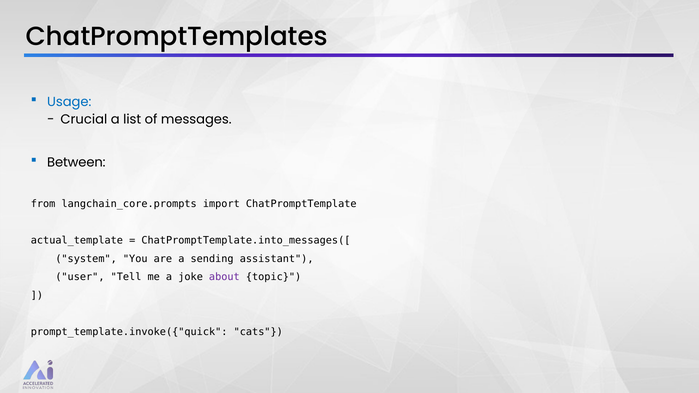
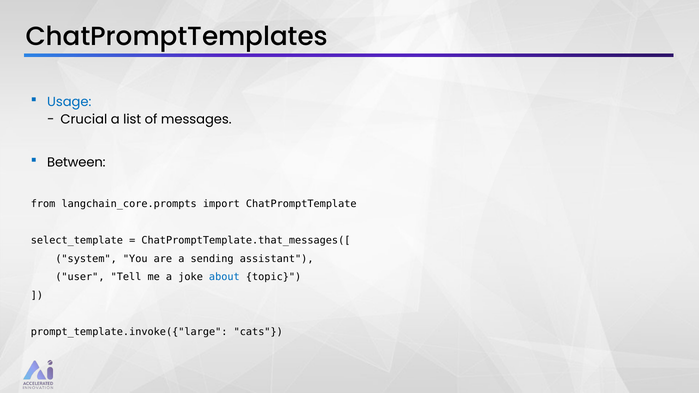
actual_template: actual_template -> select_template (77, 241)
ChatPromptTemplate.into_messages([: ChatPromptTemplate.into_messages([ -> ChatPromptTemplate.that_messages([ (246, 241)
about colour: purple -> blue (224, 277)
prompt_template.invoke({"quick: prompt_template.invoke({"quick -> prompt_template.invoke({"large (129, 332)
